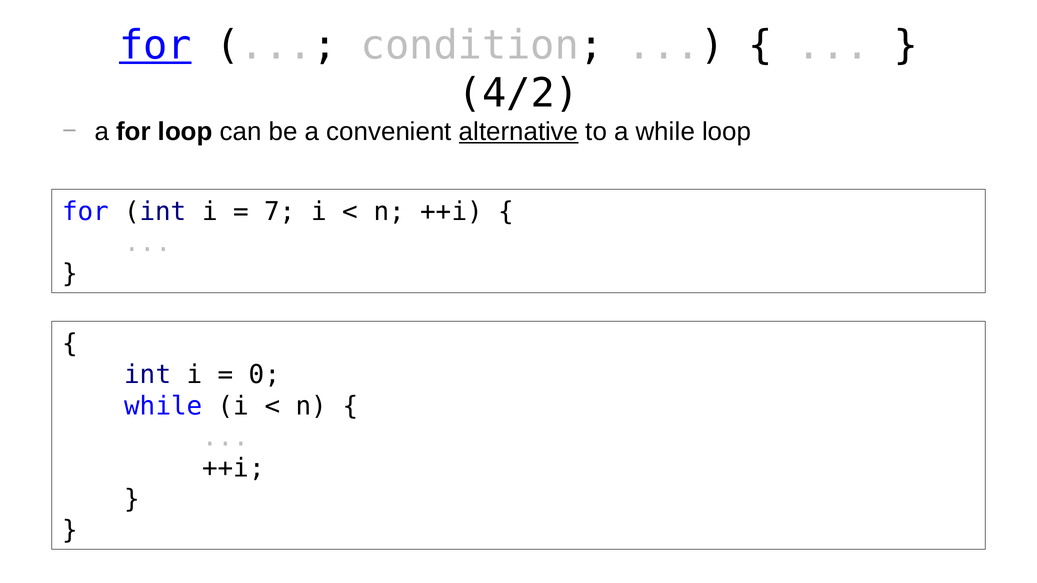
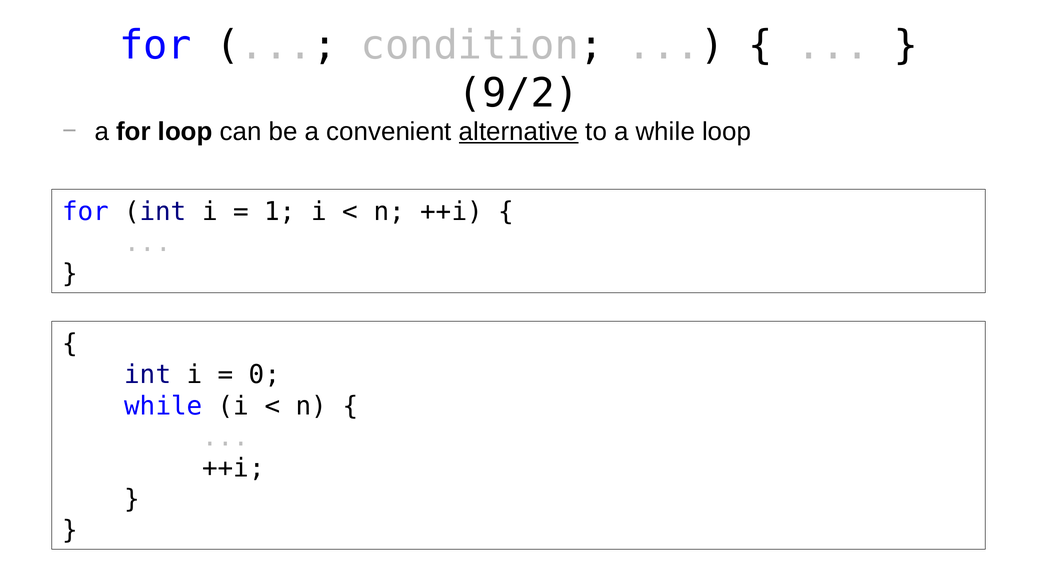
for underline: present -> none (155, 45)
4/2: 4/2 -> 9/2 (519, 94)
7: 7 -> 1 (280, 212)
